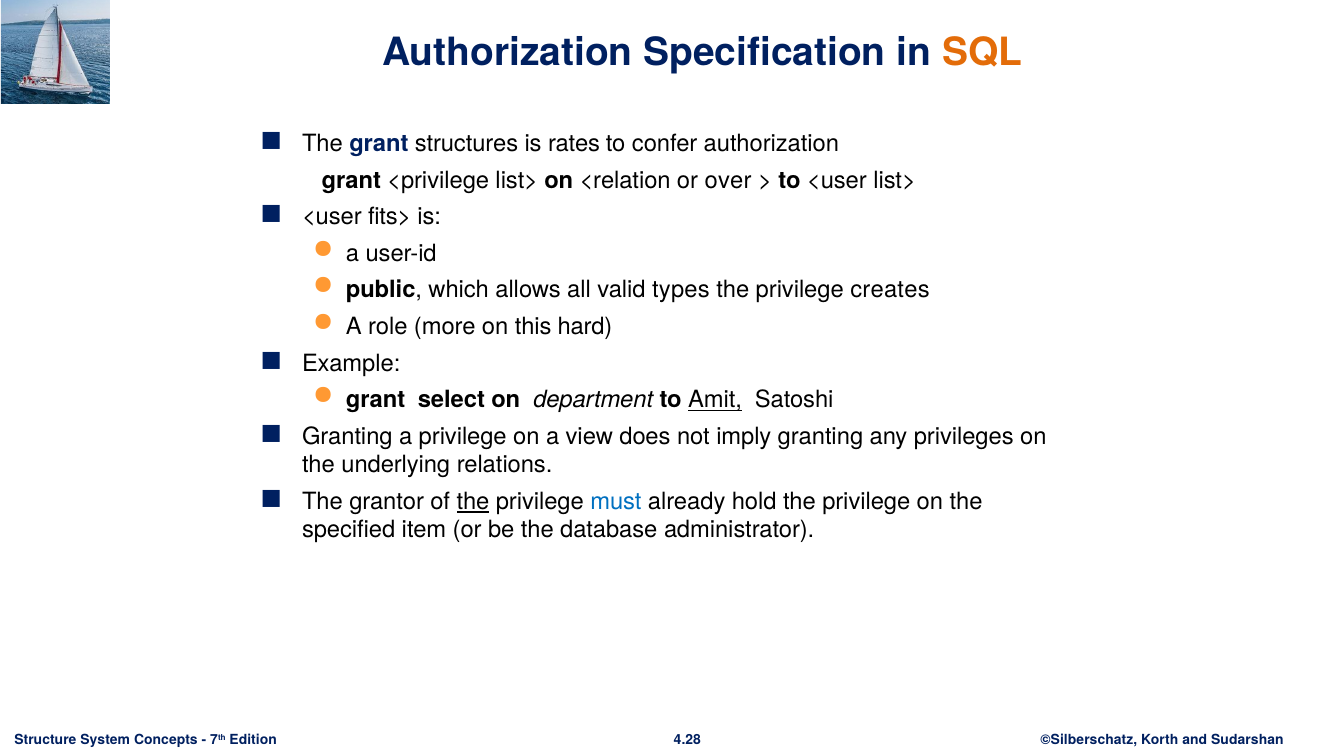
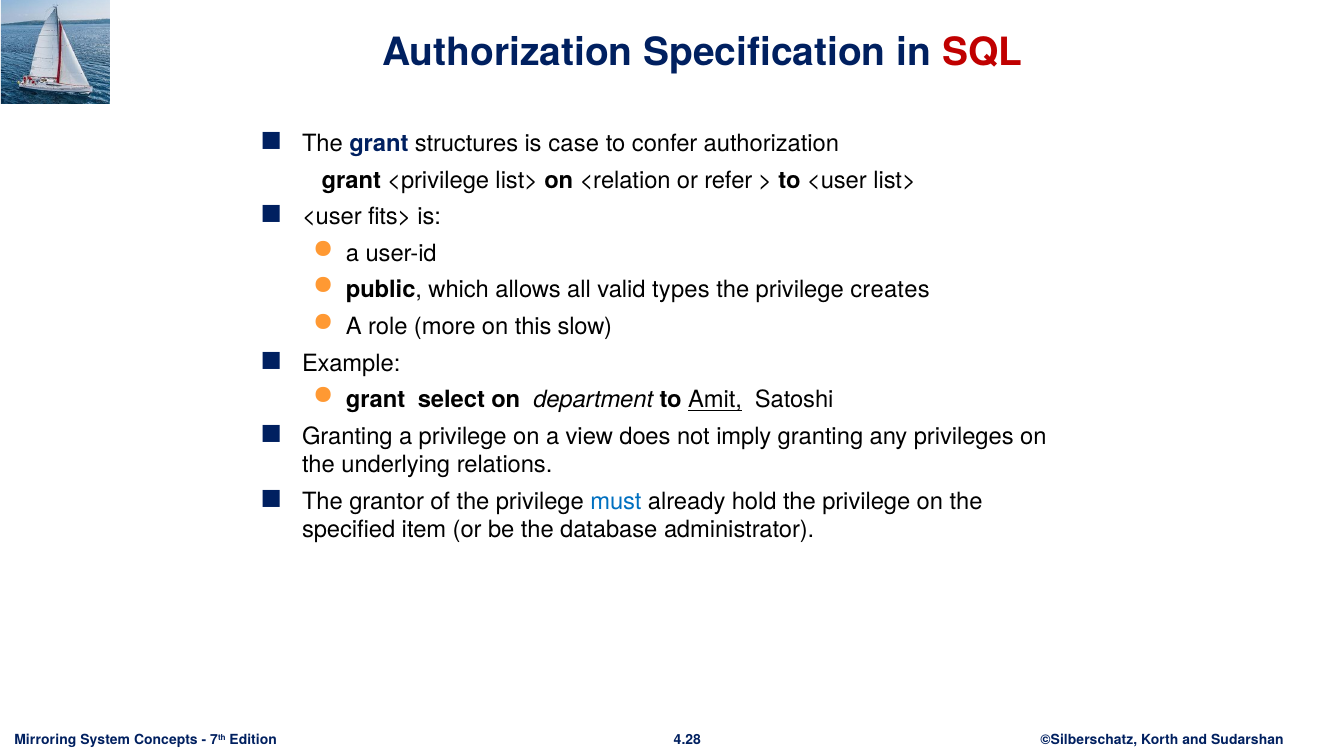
SQL colour: orange -> red (982, 52)
rates: rates -> case (574, 144)
over: over -> refer (728, 180)
hard: hard -> slow (585, 327)
the underline: present -> none (473, 502)
Structure: Structure -> Mirroring (45, 741)
